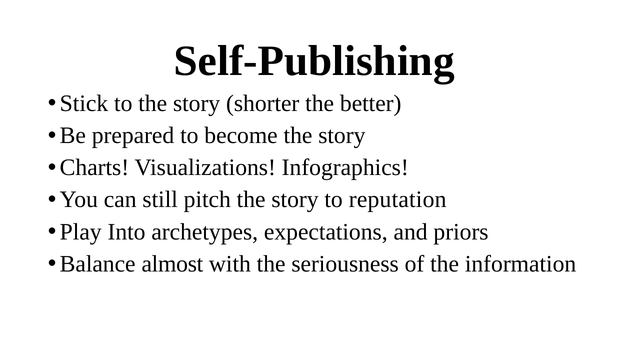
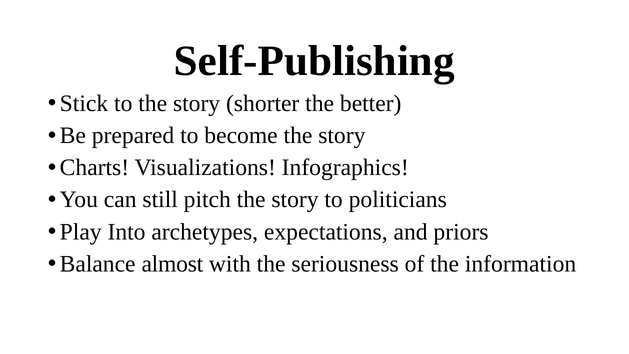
reputation: reputation -> politicians (398, 200)
